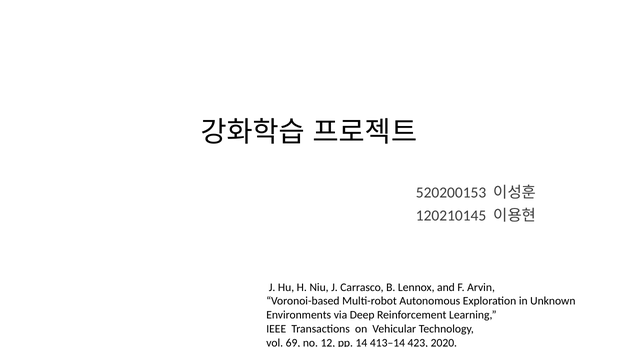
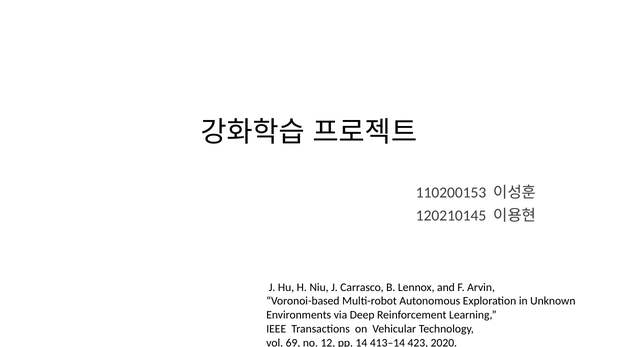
520200153: 520200153 -> 110200153 (451, 193)
